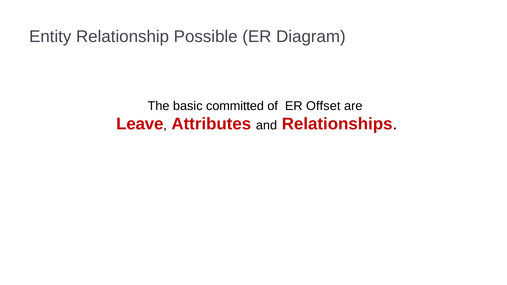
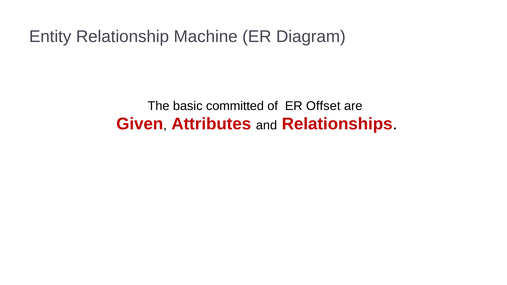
Possible: Possible -> Machine (206, 37)
Leave: Leave -> Given (140, 124)
